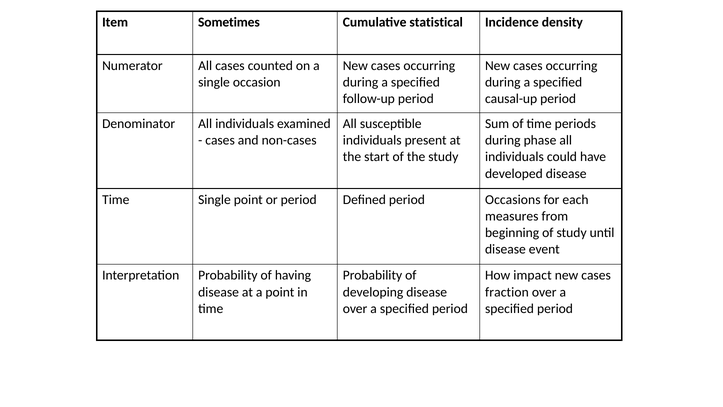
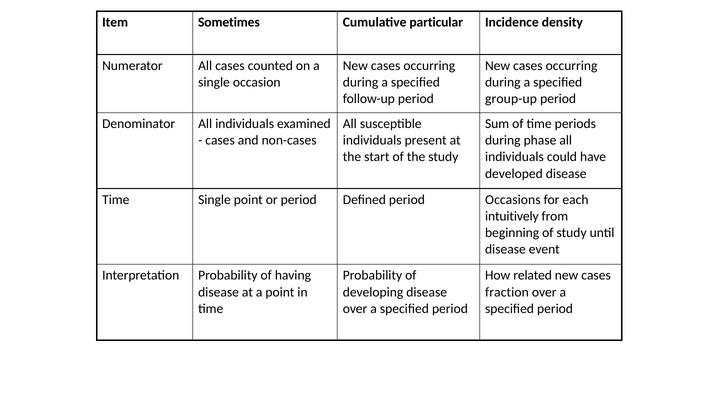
statistical: statistical -> particular (436, 22)
causal-up: causal-up -> group-up (511, 99)
measures: measures -> intuitively (512, 216)
impact: impact -> related (533, 275)
